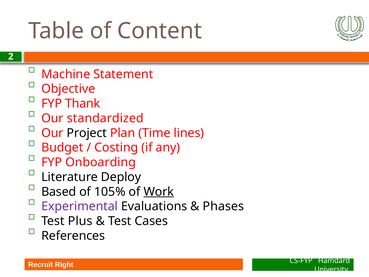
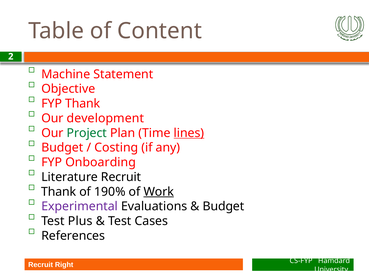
standardized: standardized -> development (105, 118)
Project colour: black -> green (87, 133)
lines underline: none -> present (189, 133)
Literature Deploy: Deploy -> Recruit (121, 177)
Based: Based -> Thank (59, 192)
105%: 105% -> 190% (110, 192)
Phases: Phases -> Budget (223, 206)
